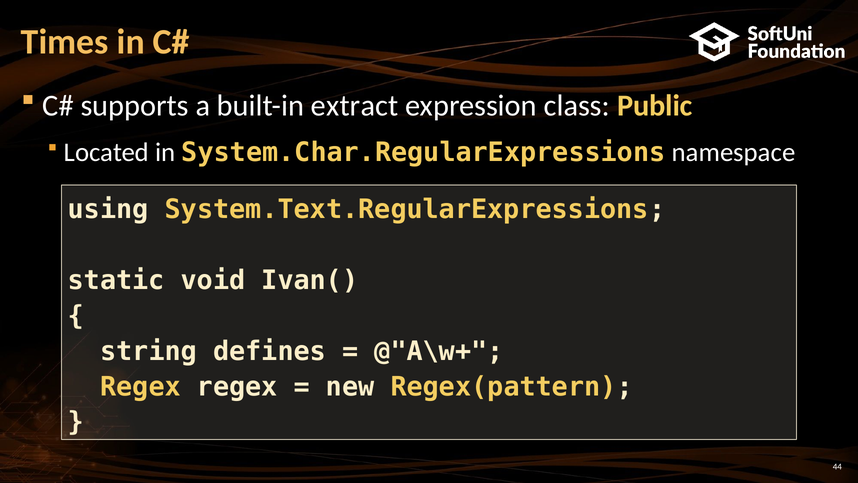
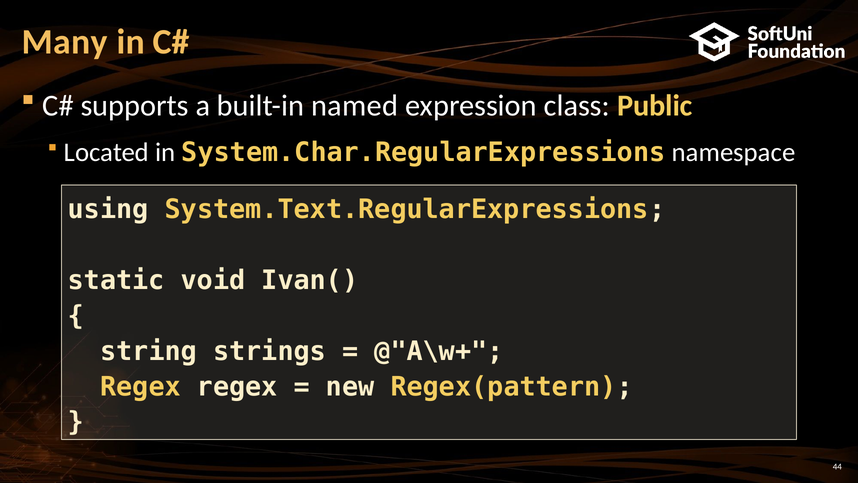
Times: Times -> Many (65, 42)
extract: extract -> named (355, 106)
defines: defines -> strings (270, 351)
